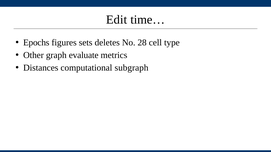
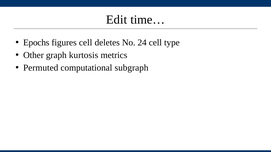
figures sets: sets -> cell (86, 43)
28: 28 -> 24 (142, 43)
evaluate: evaluate -> kurtosis (84, 55)
Distances: Distances -> Permuted (41, 68)
